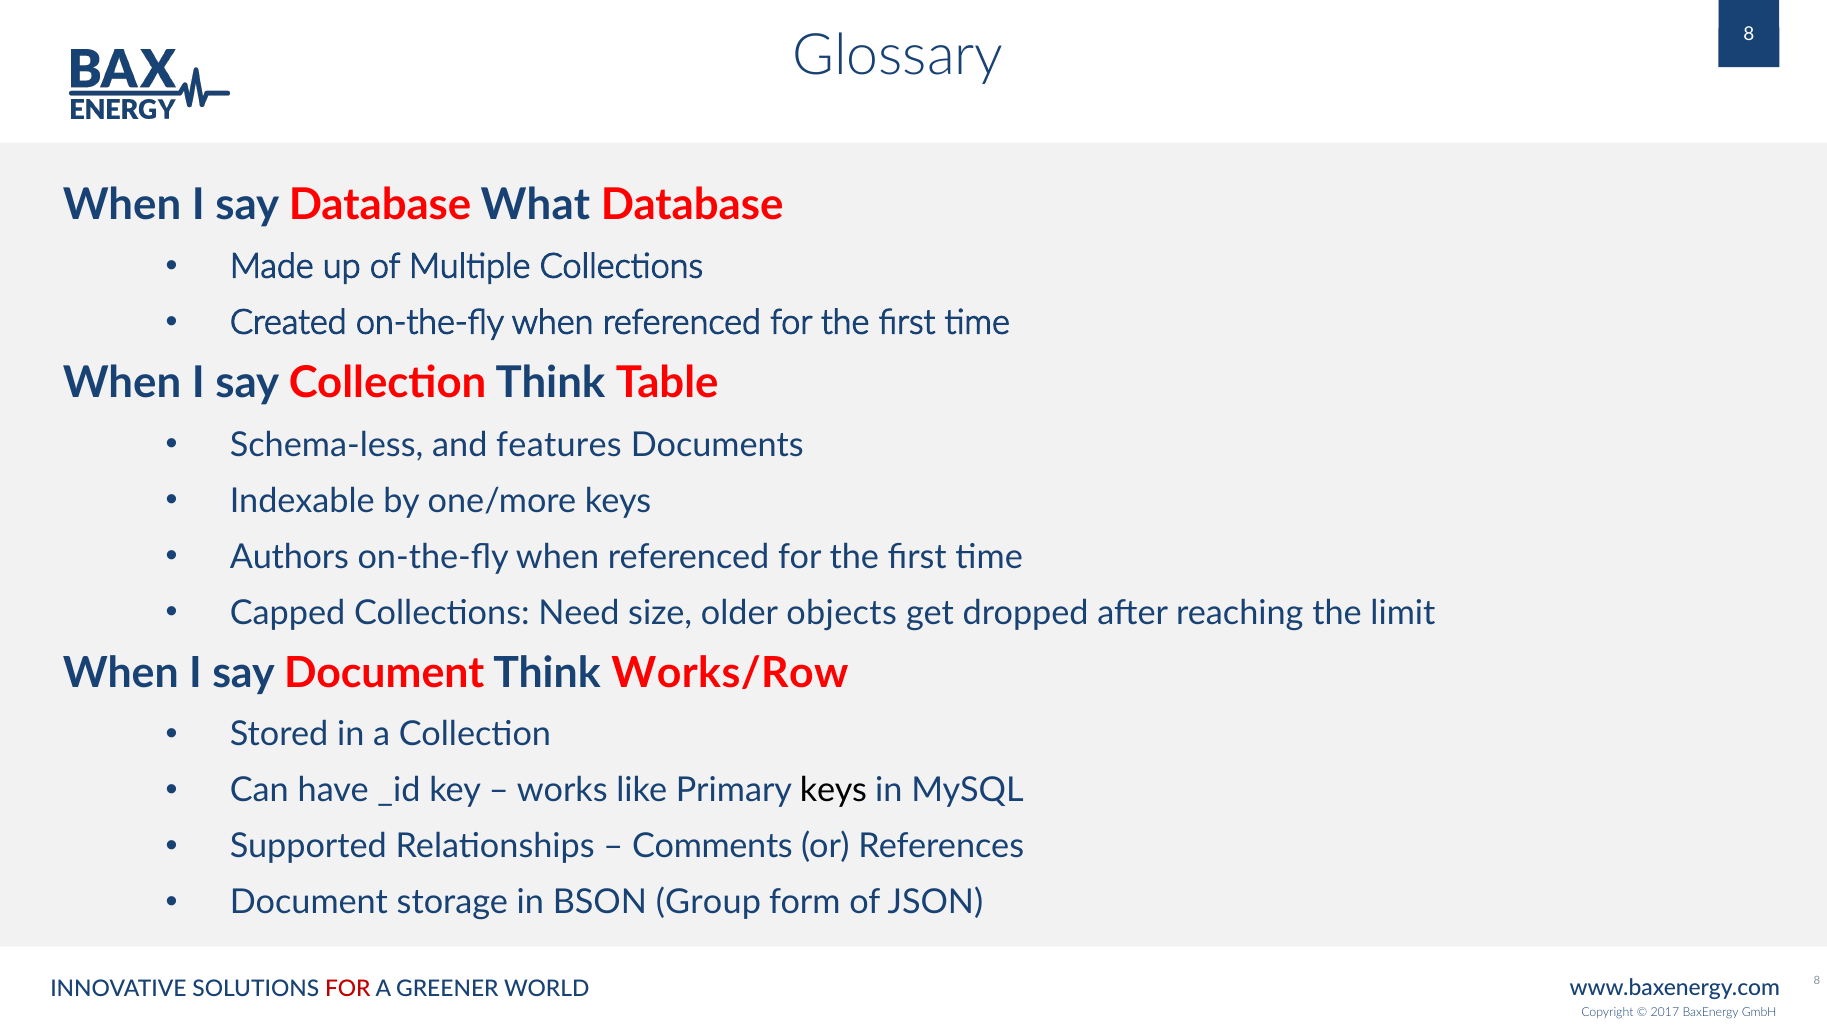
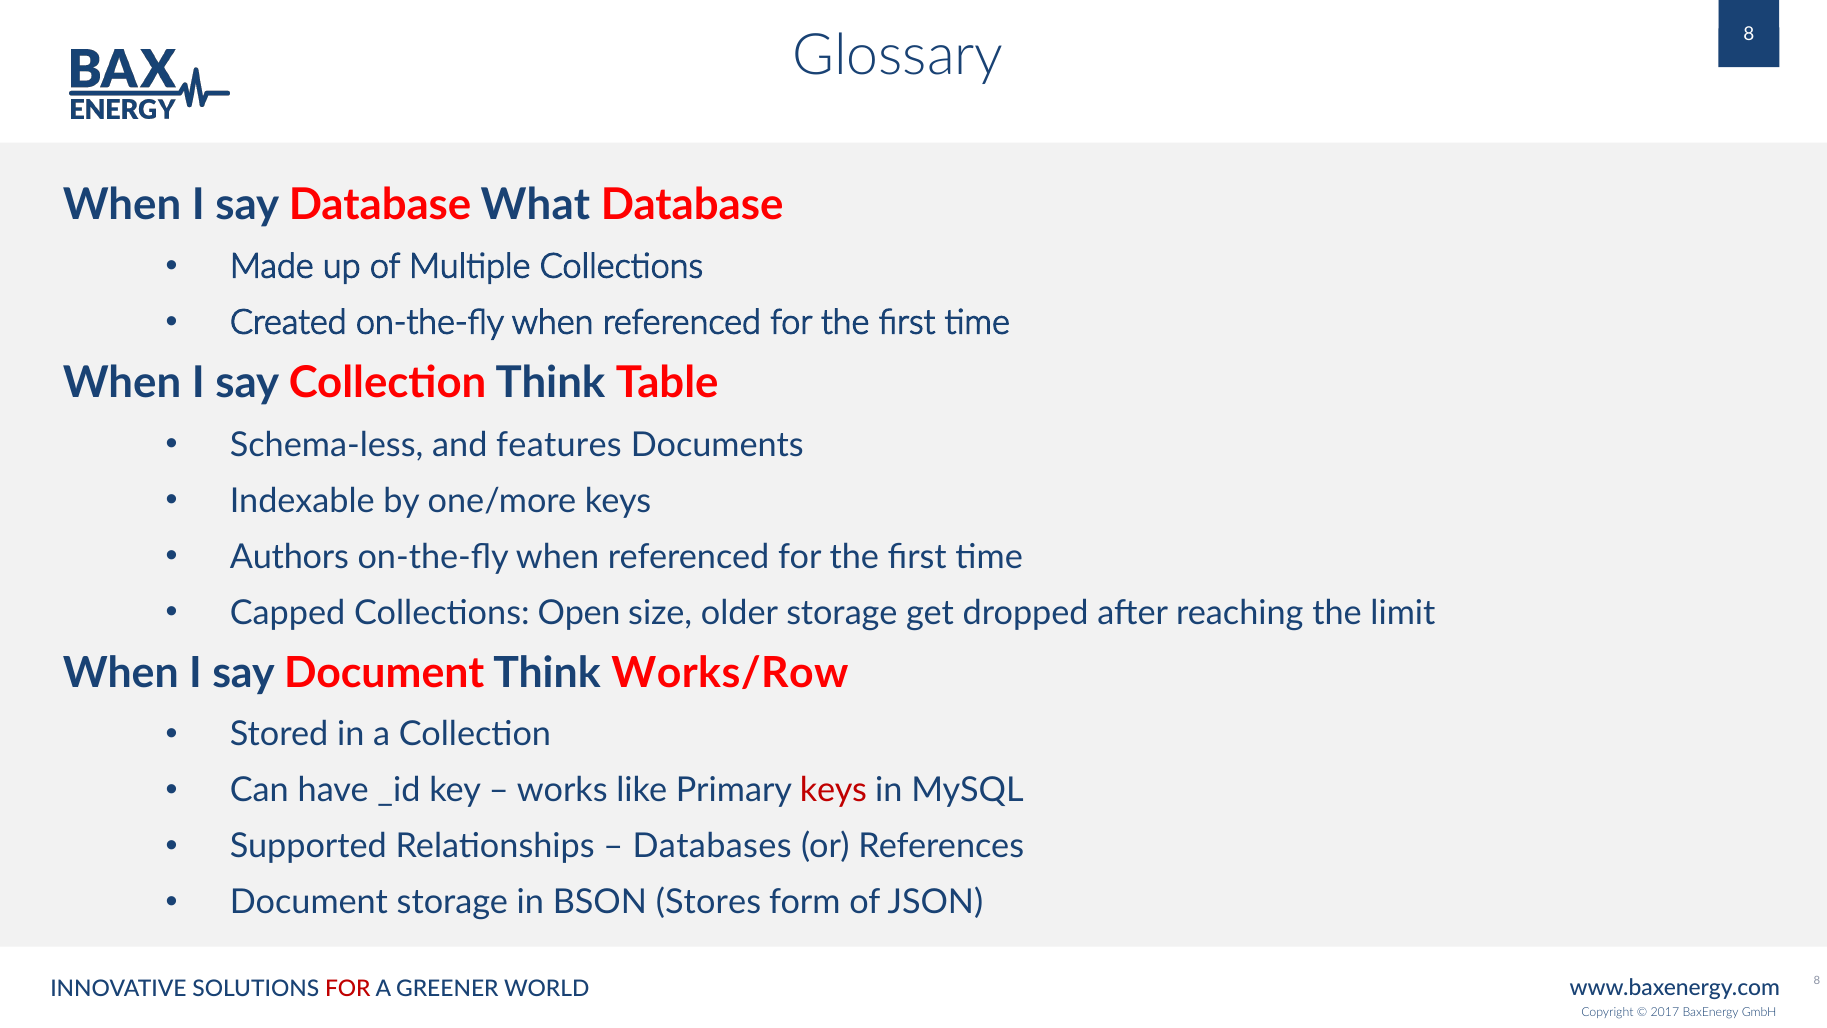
Need: Need -> Open (579, 613)
older objects: objects -> storage (842, 613)
keys colour: black -> red (833, 790)
Comments: Comments -> Databases (712, 846)
Group: Group -> Stores (708, 902)
